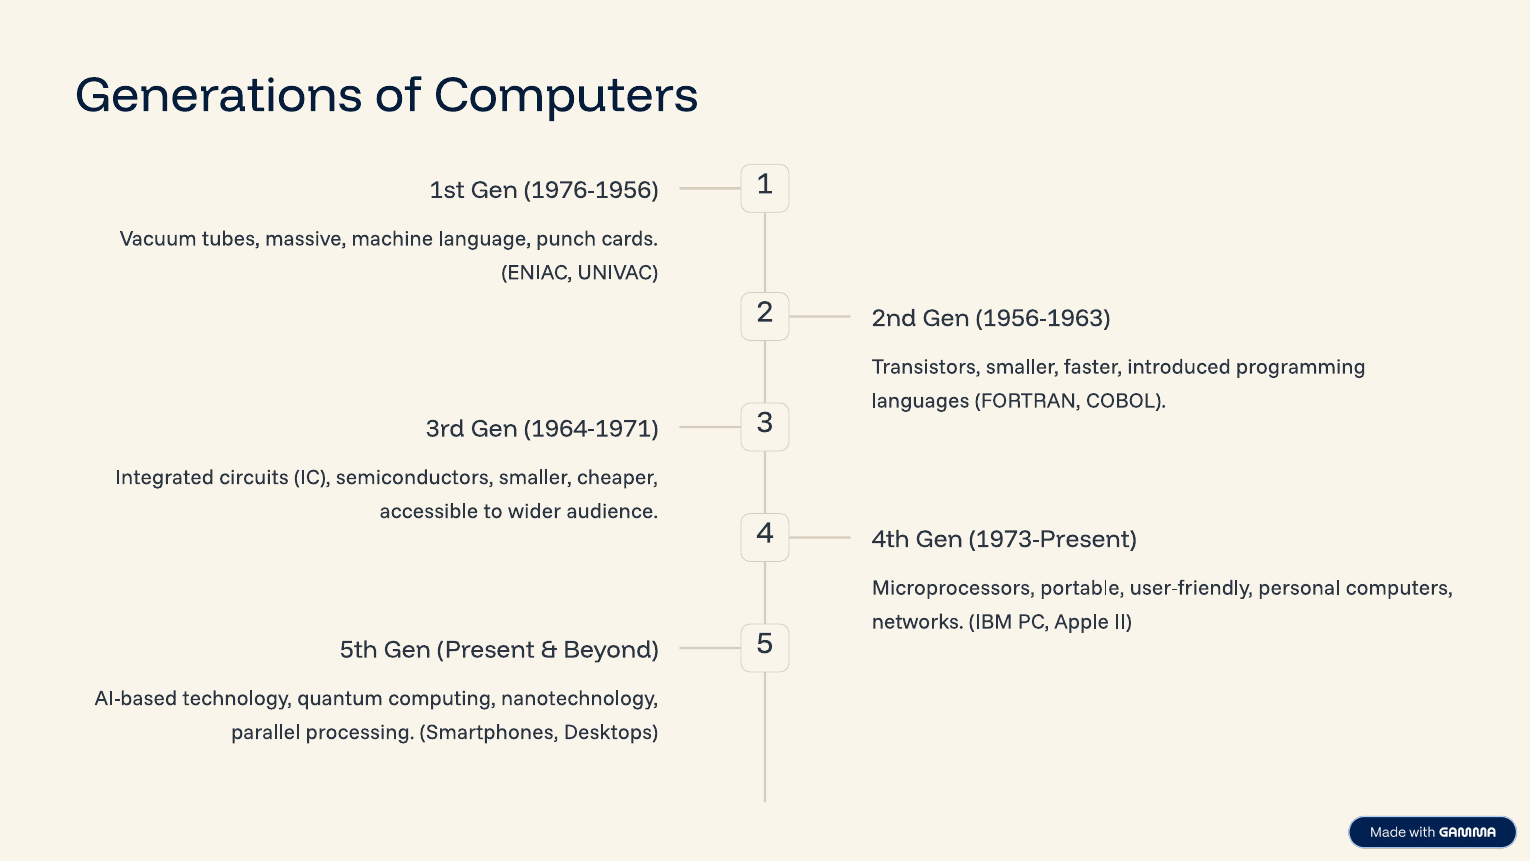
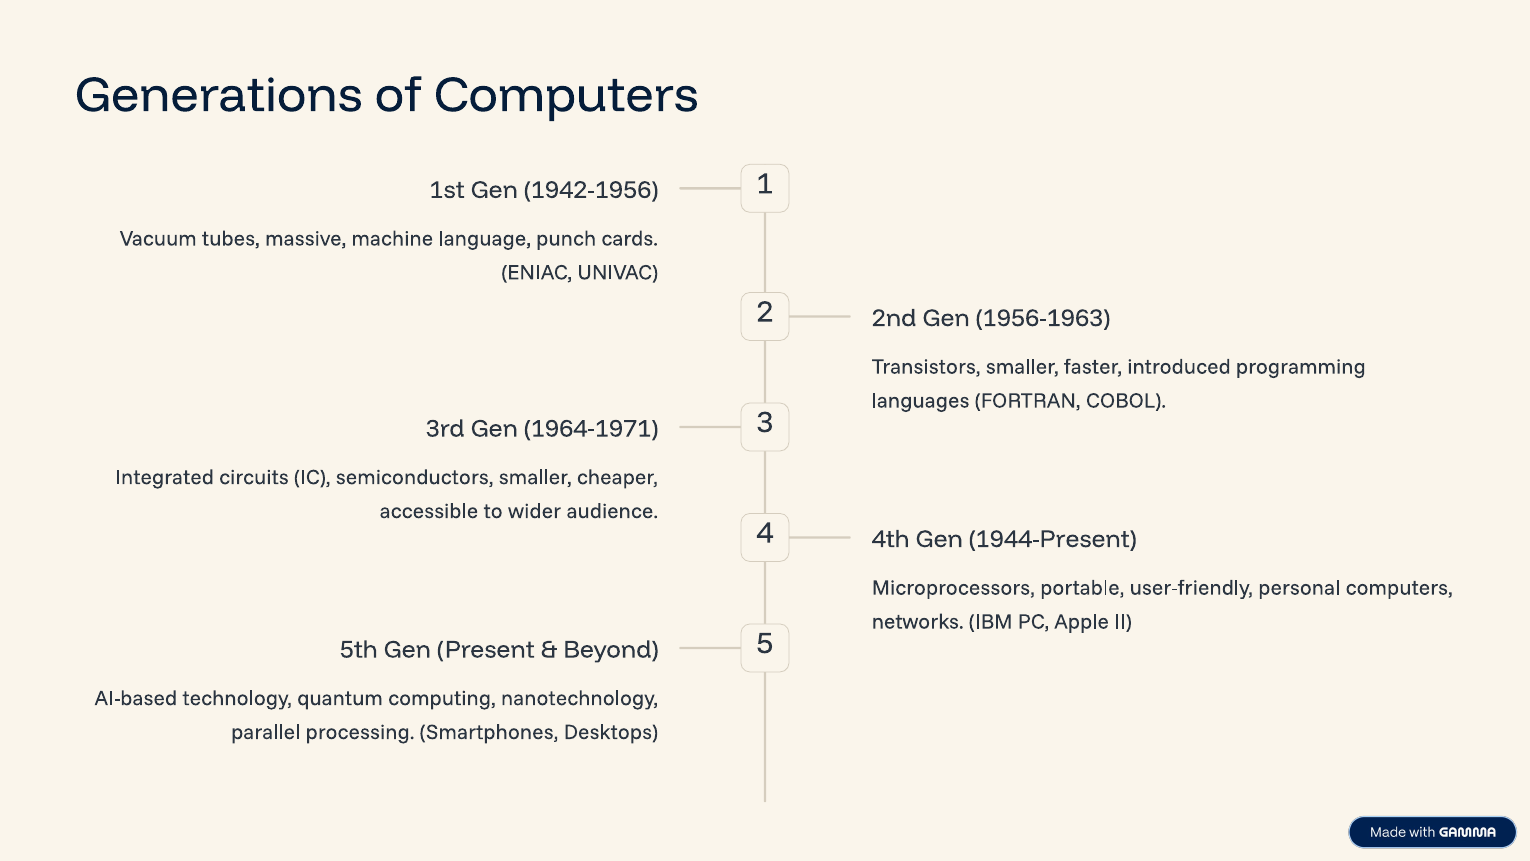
1976-1956: 1976-1956 -> 1942-1956 (591, 190)
1973-Present: 1973-Present -> 1944-Present (1053, 539)
